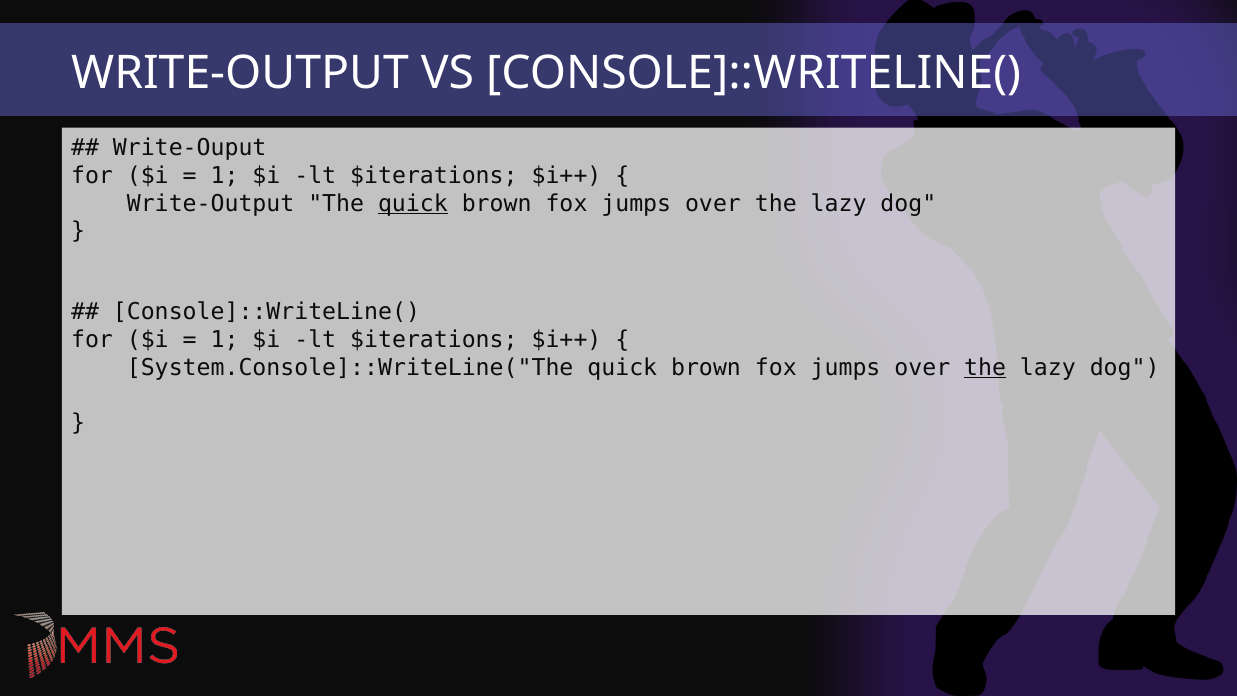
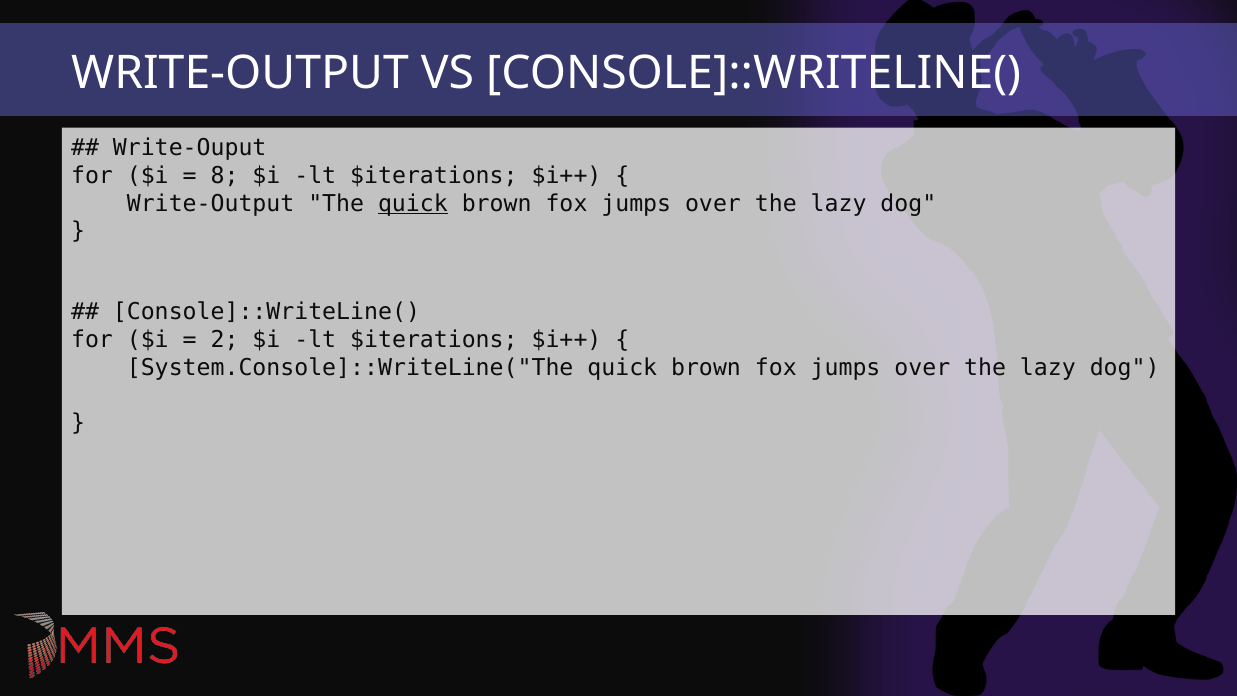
1: 1 -> 8 (225, 176)
1: 1 -> 2 (225, 340)
the underline: present -> none (985, 367)
